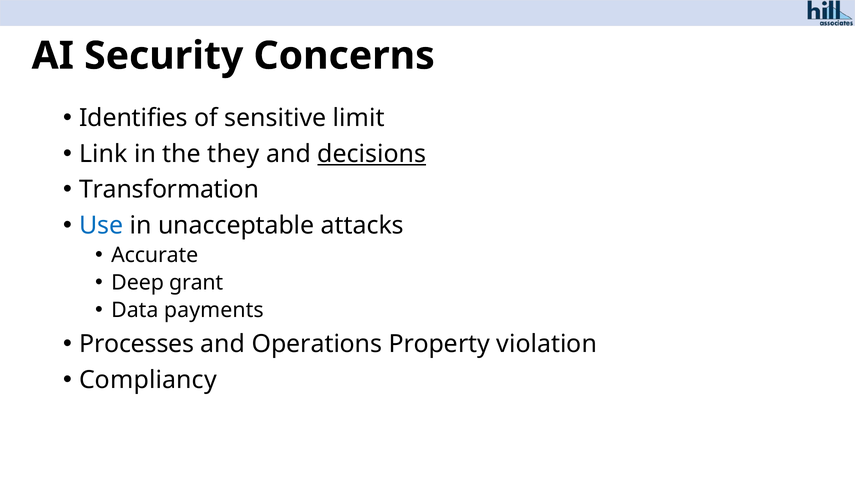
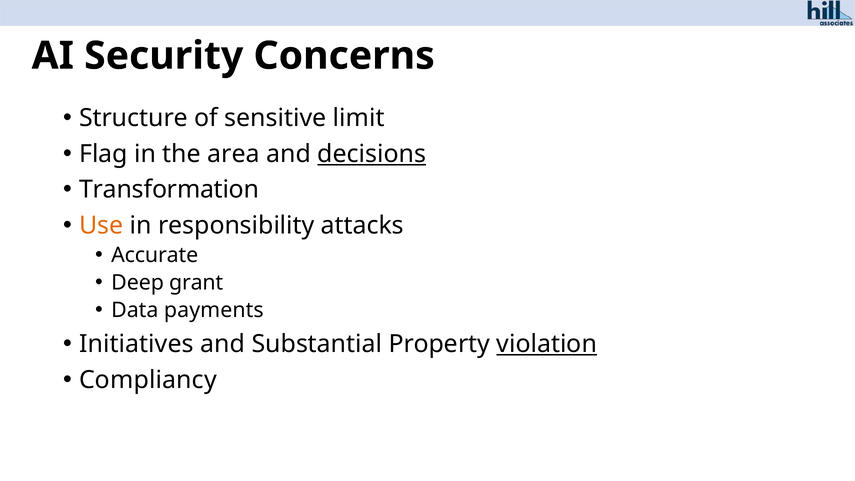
Identifies: Identifies -> Structure (133, 118)
Link: Link -> Flag (103, 154)
they: they -> area (234, 154)
Use colour: blue -> orange (101, 225)
unacceptable: unacceptable -> responsibility (236, 225)
Processes: Processes -> Initiatives (136, 344)
Operations: Operations -> Substantial (317, 344)
violation underline: none -> present (547, 344)
